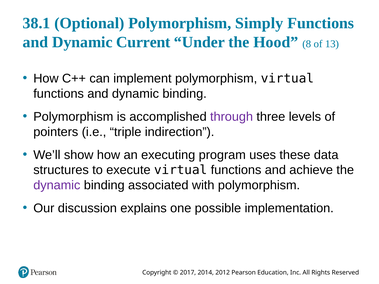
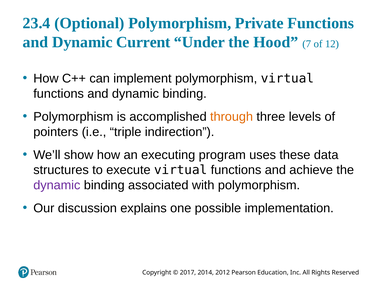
38.1: 38.1 -> 23.4 (37, 23)
Simply: Simply -> Private (259, 23)
8: 8 -> 7 (307, 44)
13: 13 -> 12 (332, 44)
through colour: purple -> orange (232, 117)
